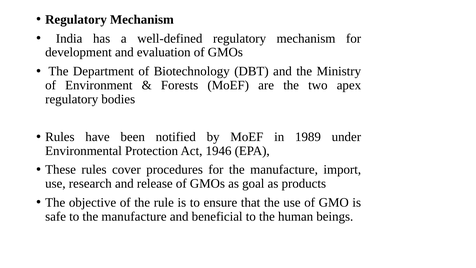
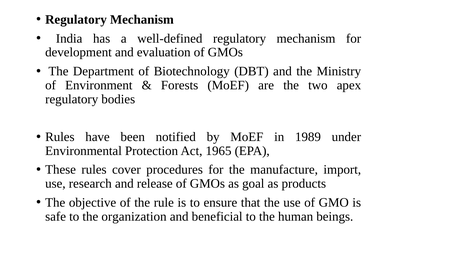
1946: 1946 -> 1965 (219, 151)
to the manufacture: manufacture -> organization (134, 216)
